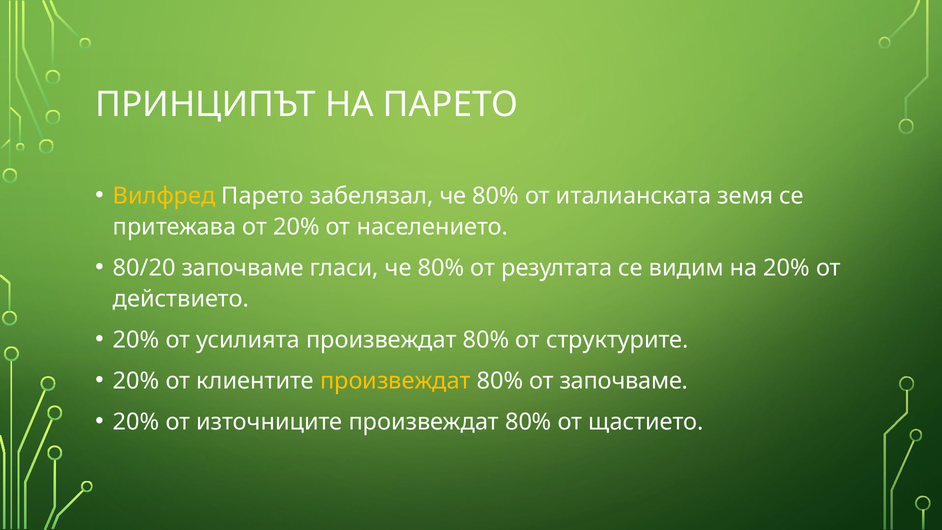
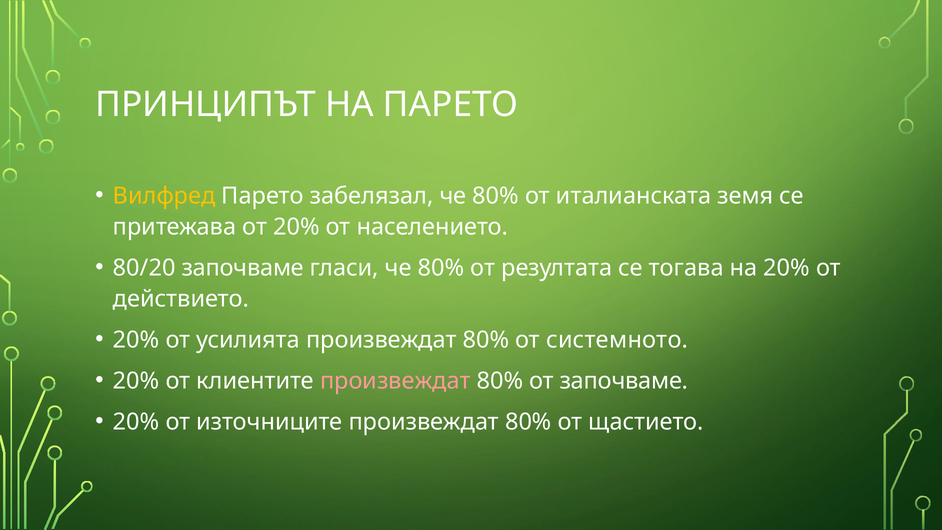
видим: видим -> тогава (686, 268)
структурите: структурите -> системното (617, 340)
произвеждат colour: yellow -> pink (395, 381)
